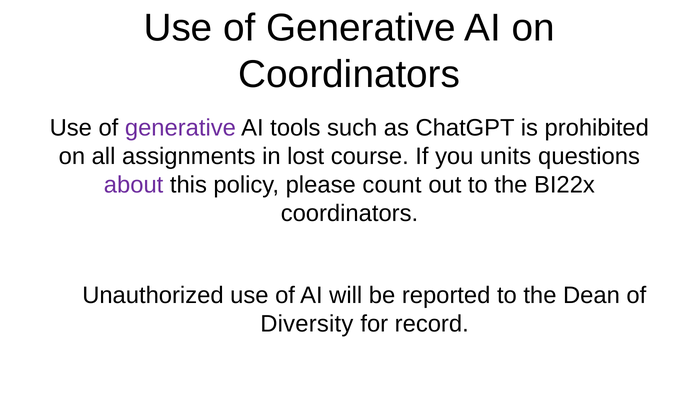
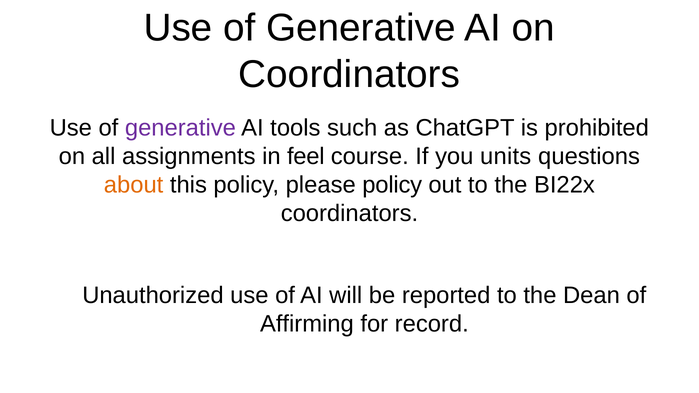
lost: lost -> feel (306, 156)
about colour: purple -> orange (134, 185)
please count: count -> policy (392, 185)
Diversity: Diversity -> Affirming (307, 324)
